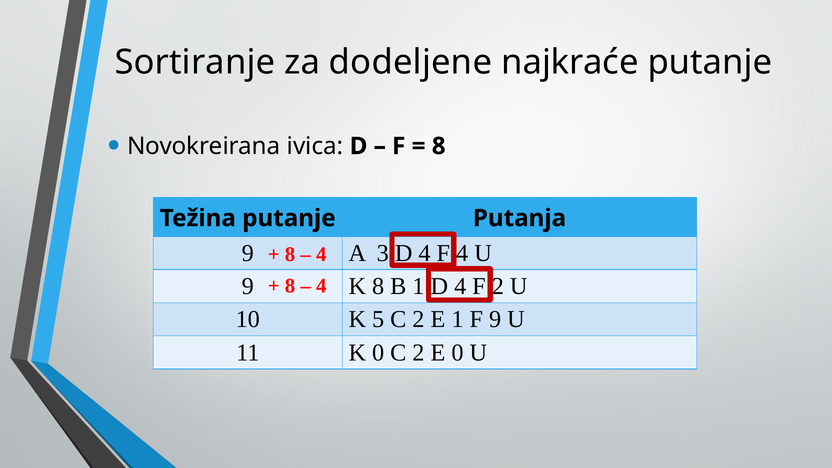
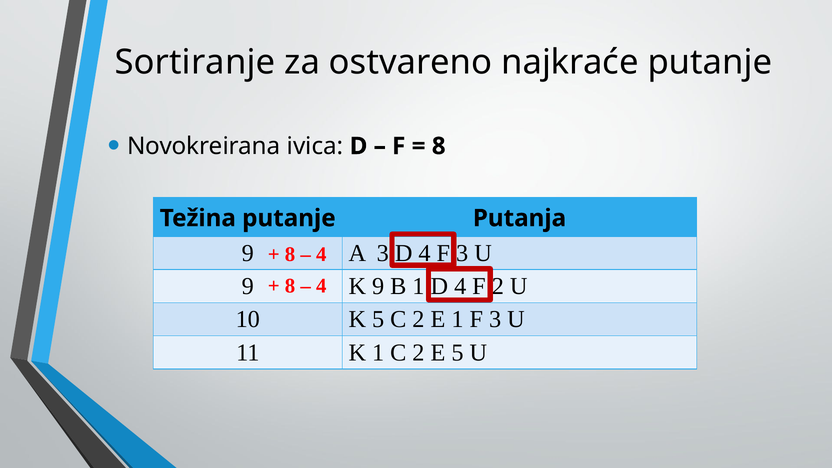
dodeljene: dodeljene -> ostvareno (411, 62)
4: 4 -> 3 (462, 253)
K 8: 8 -> 9 (378, 286)
1 F 9: 9 -> 3 (495, 319)
K 0: 0 -> 1 (378, 353)
E 0: 0 -> 5 (457, 353)
